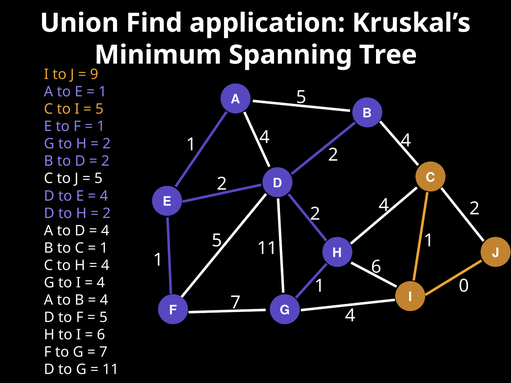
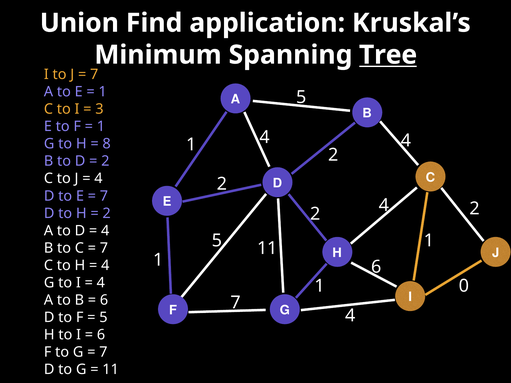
Tree underline: none -> present (388, 55)
9: 9 -> 7 (94, 74)
5: 5 -> 3 (99, 109)
2: 2 -> 8 (107, 144)
5: 5 -> 4 (98, 179)
4: 4 -> 7 (104, 196)
1: 1 -> 7 (104, 248)
4: 4 -> 6 (104, 300)
